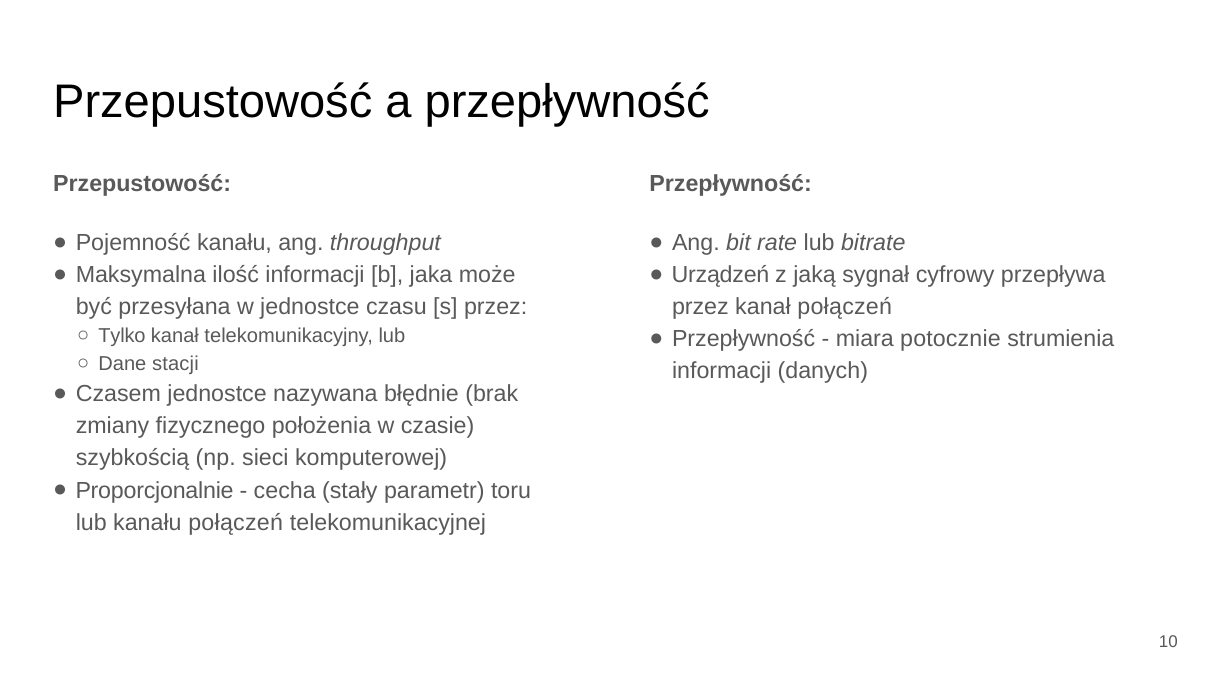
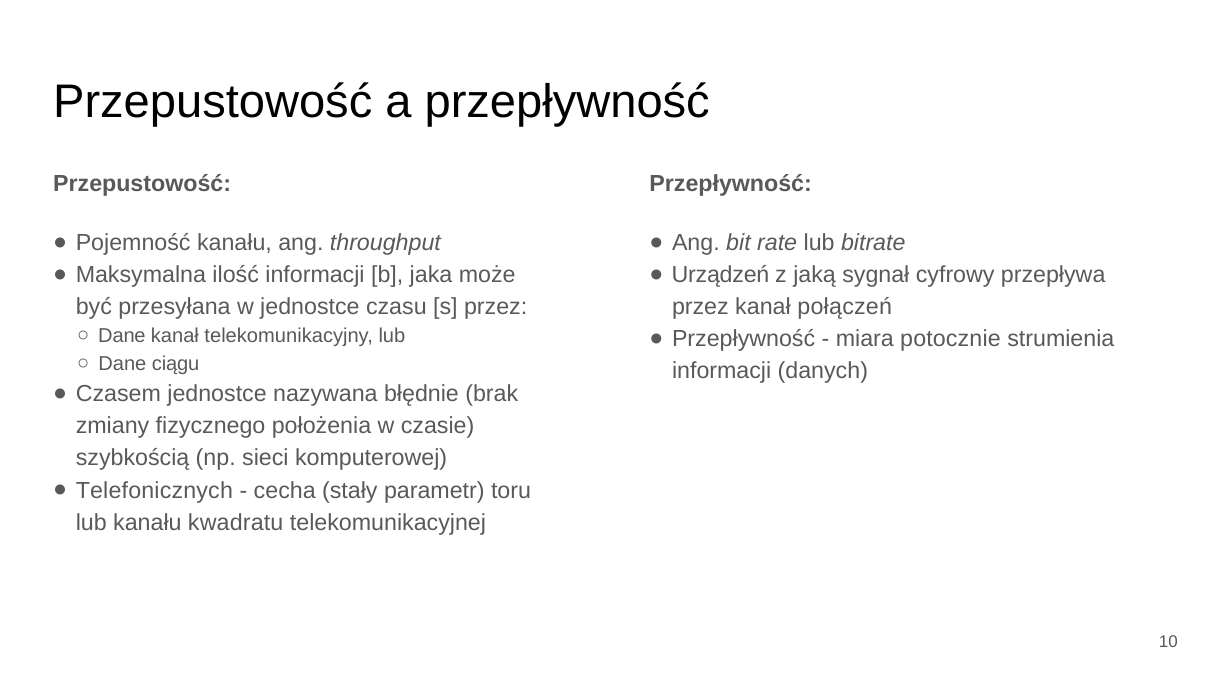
Tylko: Tylko -> Dane (122, 336)
stacji: stacji -> ciągu (176, 364)
Proporcjonalnie: Proporcjonalnie -> Telefonicznych (154, 491)
kanału połączeń: połączeń -> kwadratu (236, 523)
